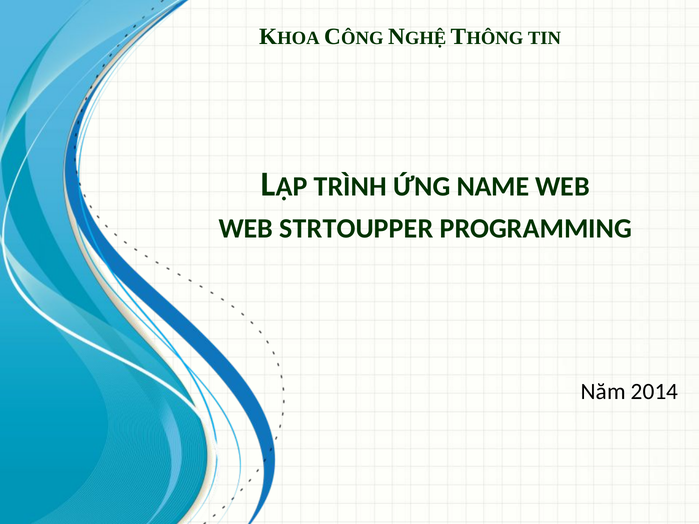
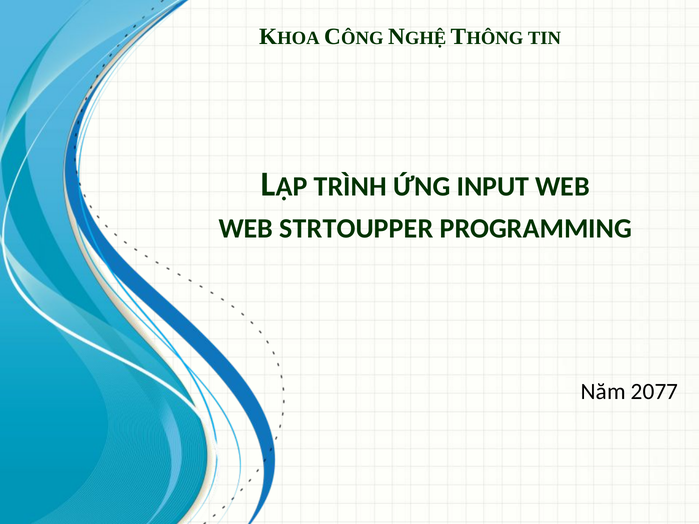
NAME: NAME -> INPUT (493, 186)
2014: 2014 -> 2077 (655, 392)
